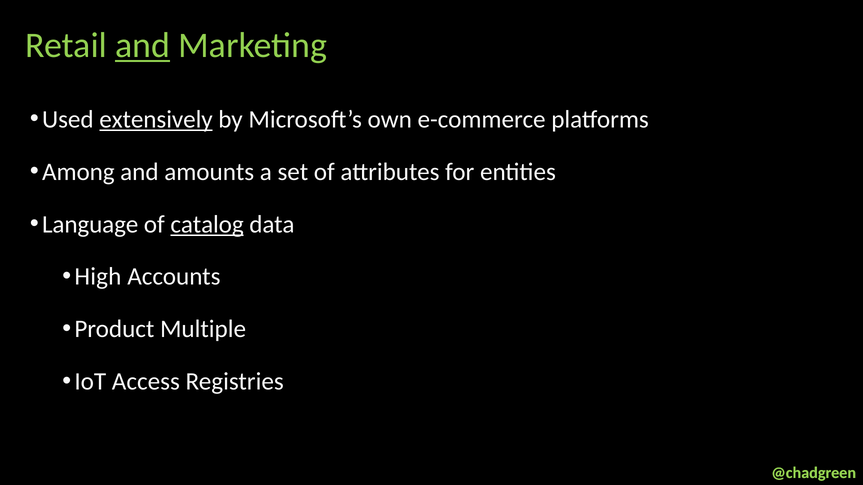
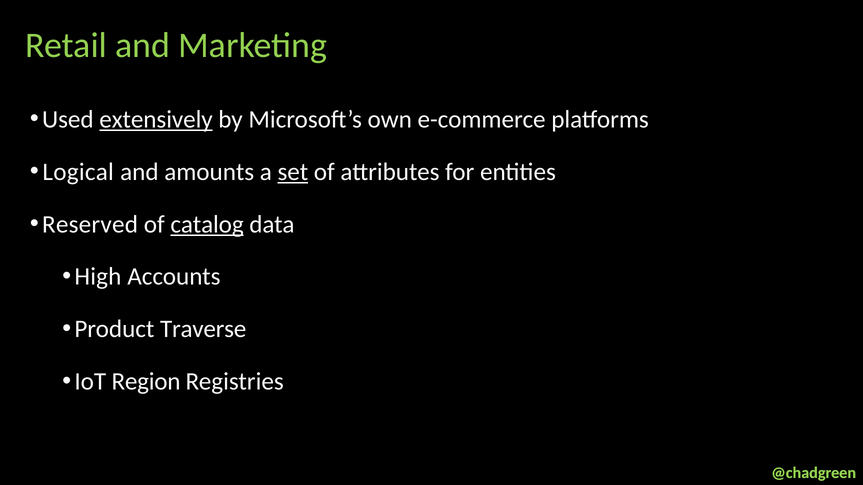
and underline: present -> none (143, 46)
Among: Among -> Logical (78, 172)
set underline: none -> present (293, 172)
Language: Language -> Reserved (90, 224)
Multiple: Multiple -> Traverse (203, 329)
Access: Access -> Region (146, 382)
